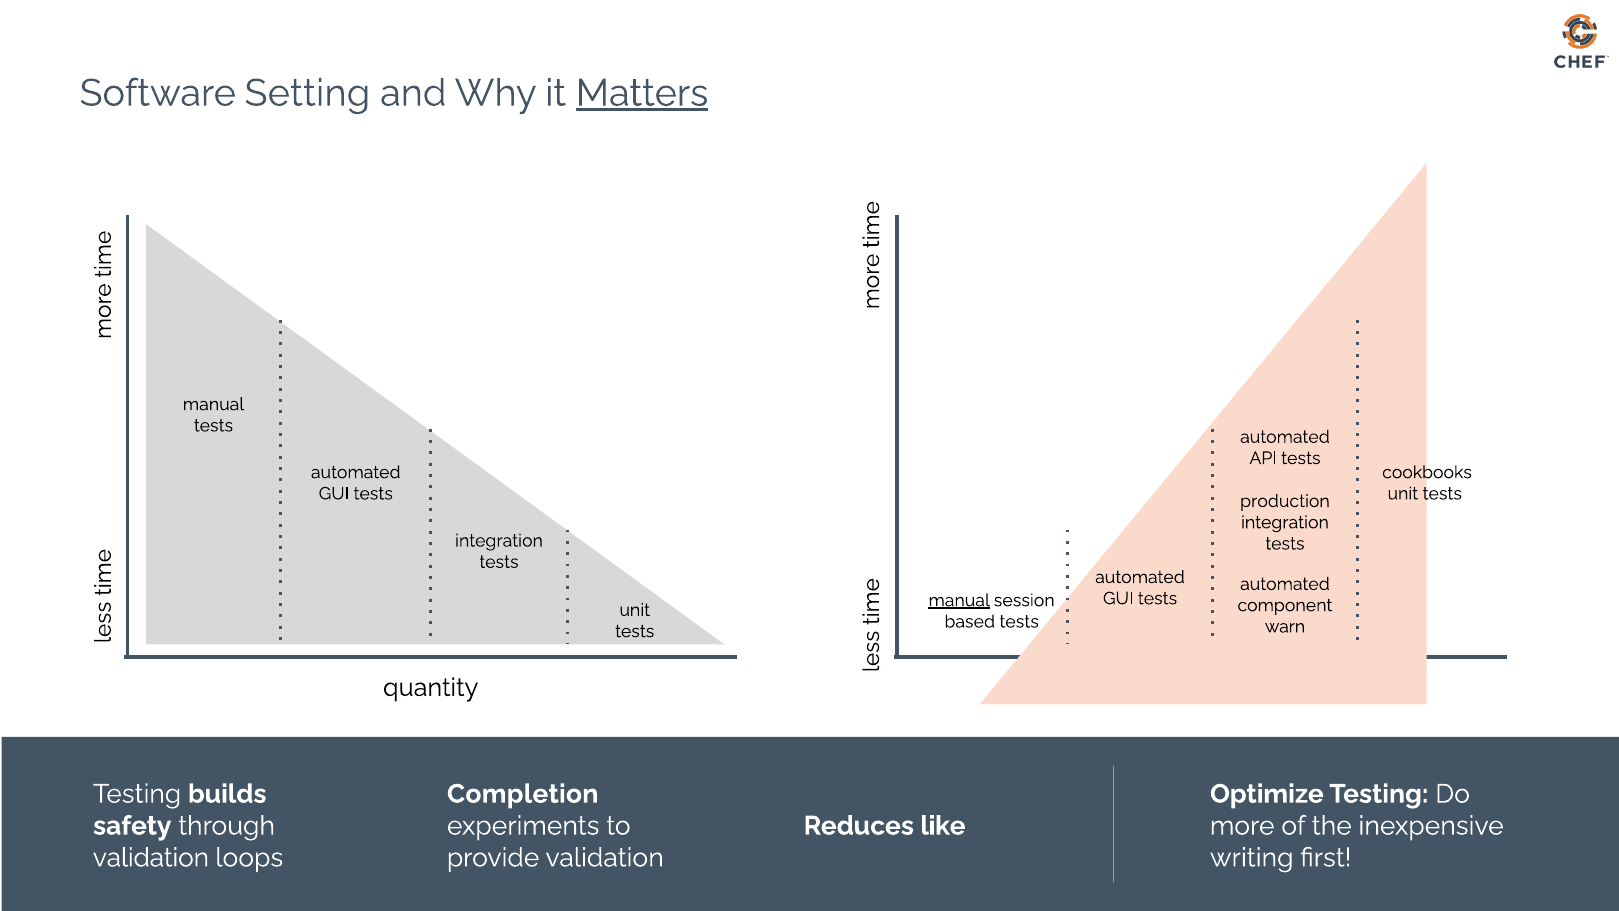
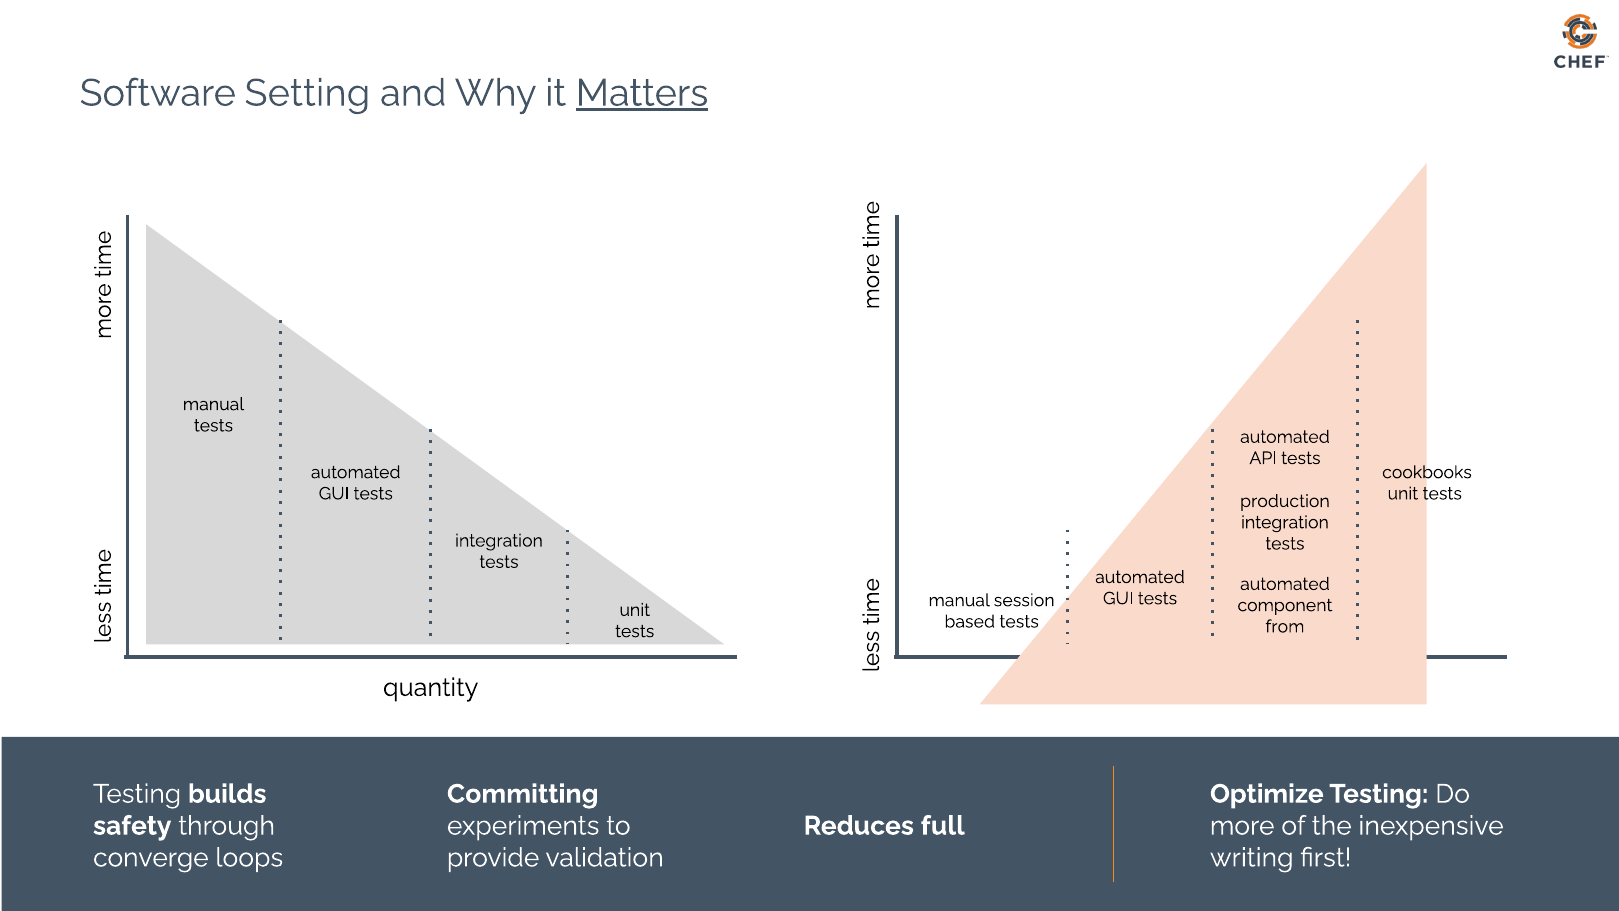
manual underline: present -> none (959, 600)
warn: warn -> from (1285, 626)
Completion: Completion -> Committing (523, 794)
like: like -> full (943, 826)
validation: validation -> converge (151, 857)
